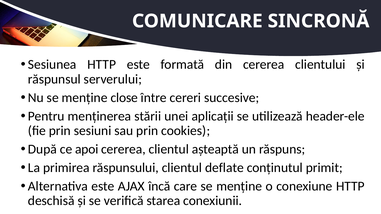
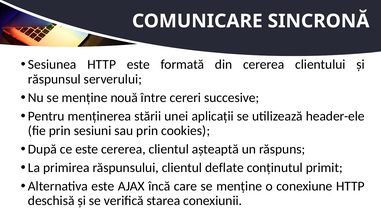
close: close -> nouă (124, 98)
ce apoi: apoi -> este (87, 149)
